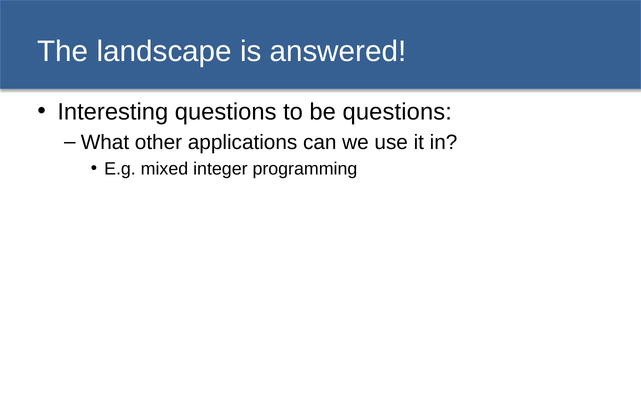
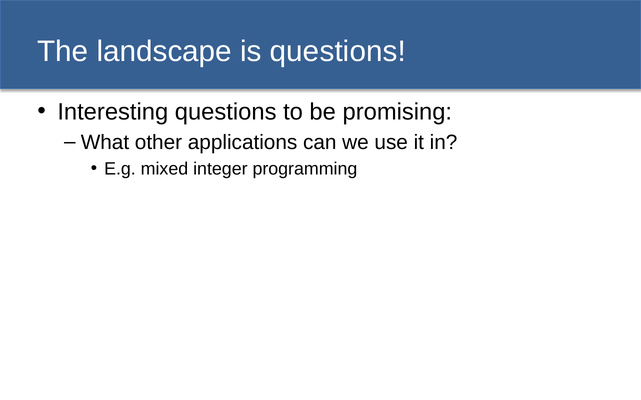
is answered: answered -> questions (338, 51)
be questions: questions -> promising (397, 112)
